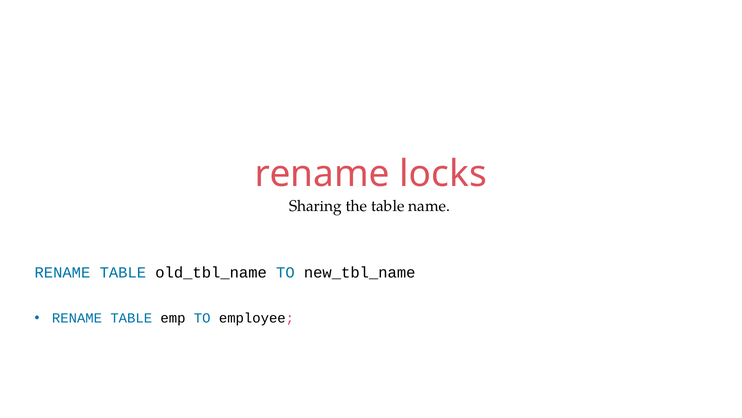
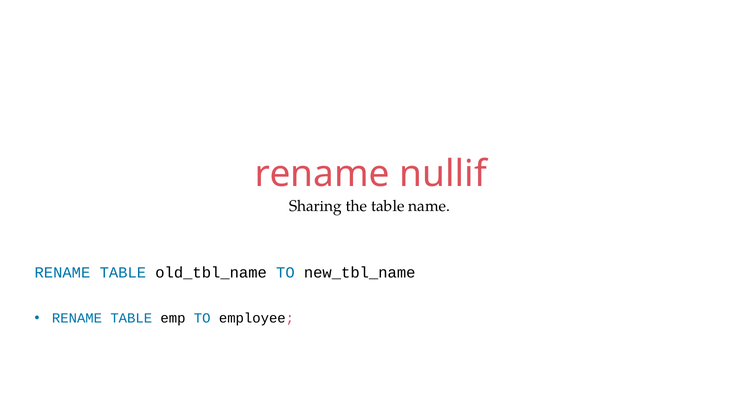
locks: locks -> nullif (443, 174)
